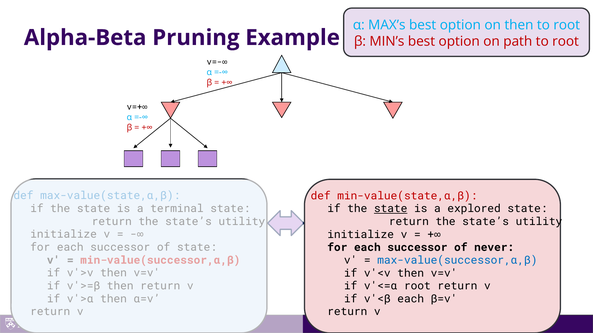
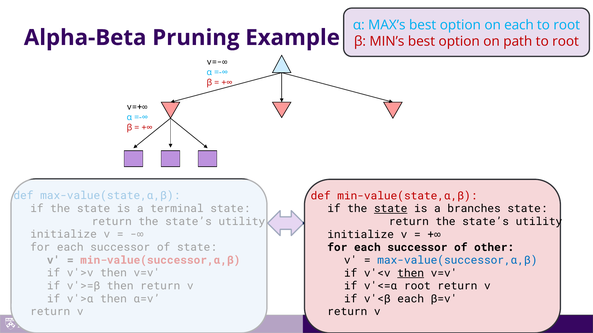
on then: then -> each (519, 25)
explored: explored -> branches (474, 209)
never: never -> other (494, 248)
then underline: none -> present (411, 273)
